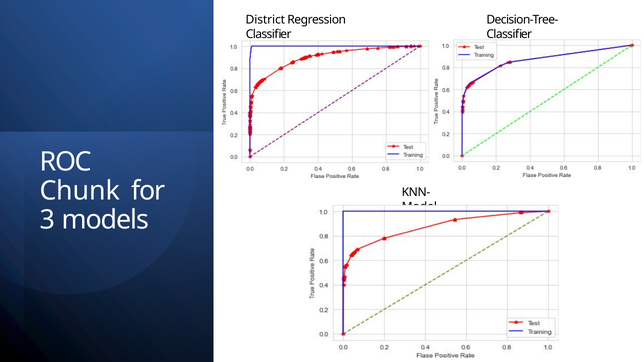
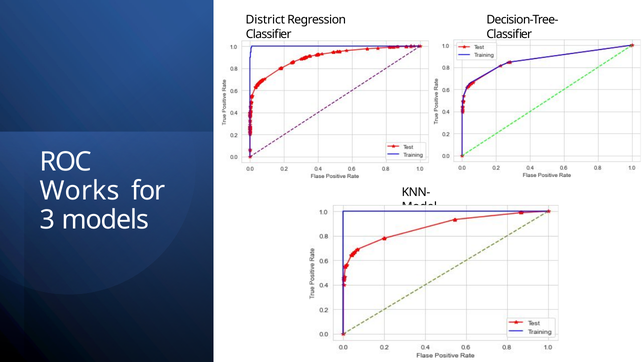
Chunk: Chunk -> Works (80, 191)
